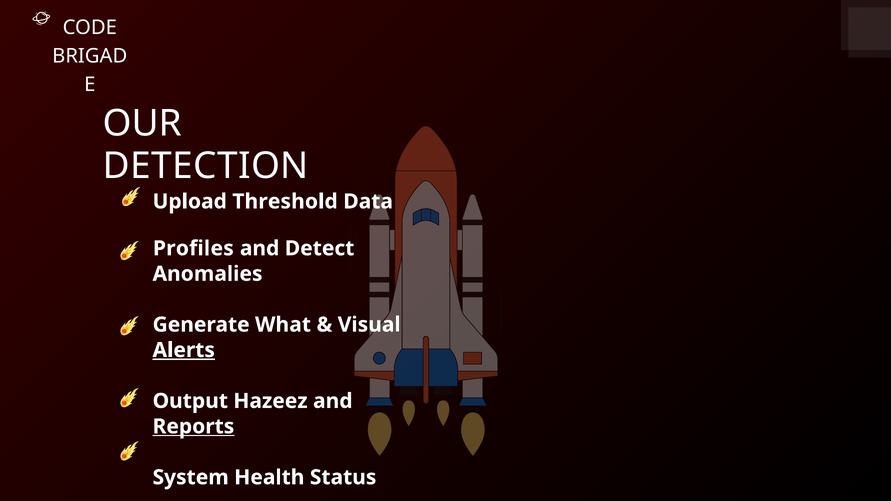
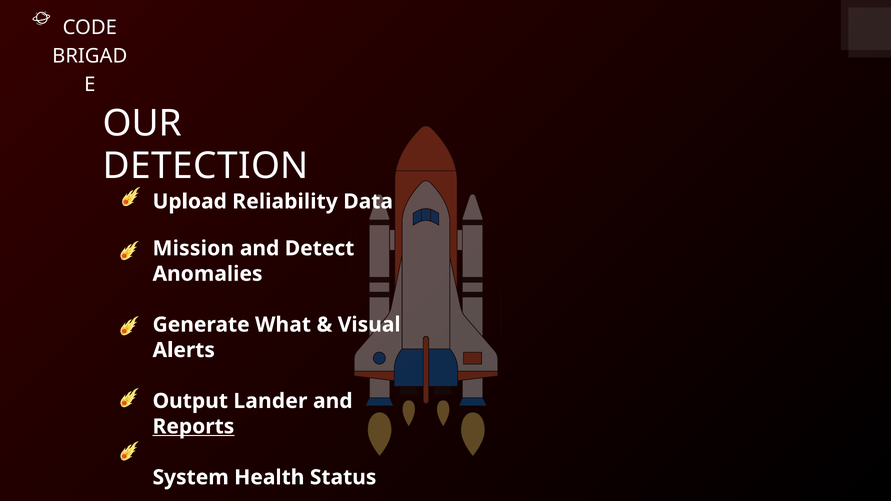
Threshold: Threshold -> Reliability (285, 202)
Profiles: Profiles -> Mission (193, 248)
Alerts underline: present -> none (184, 350)
Hazeez: Hazeez -> Lander (270, 401)
